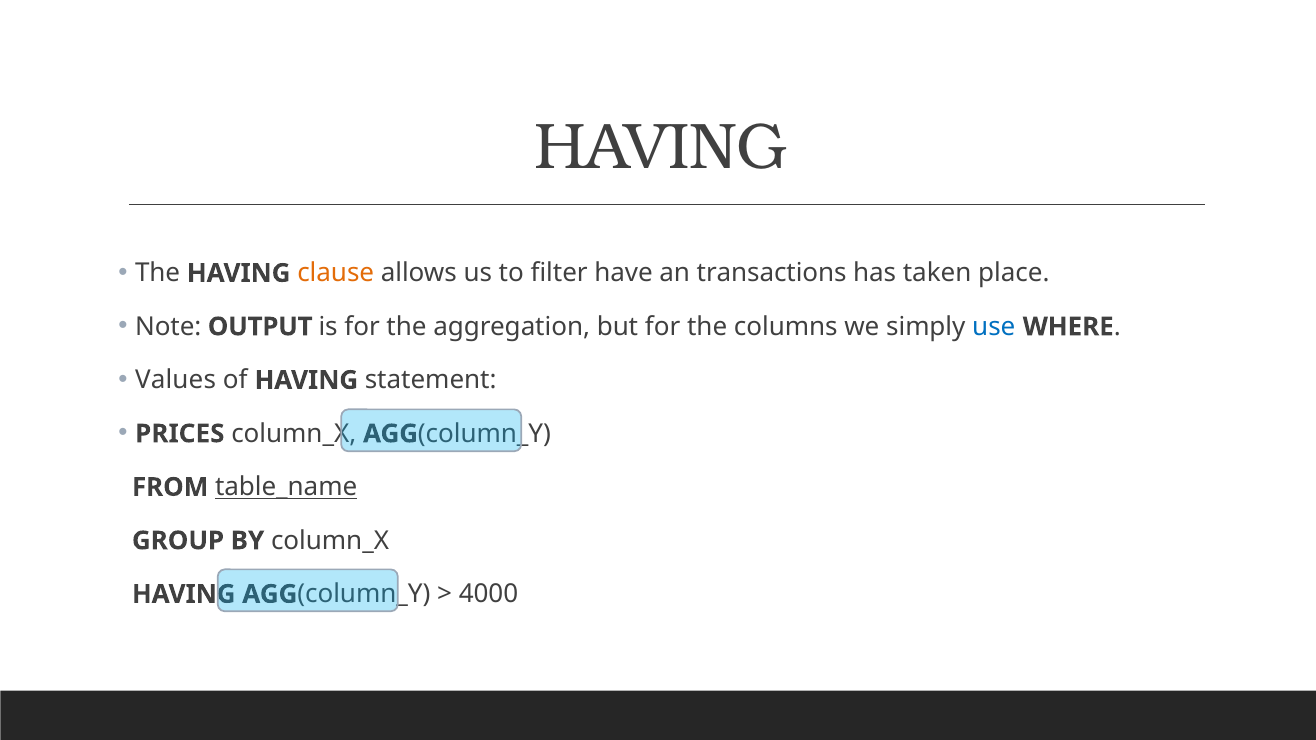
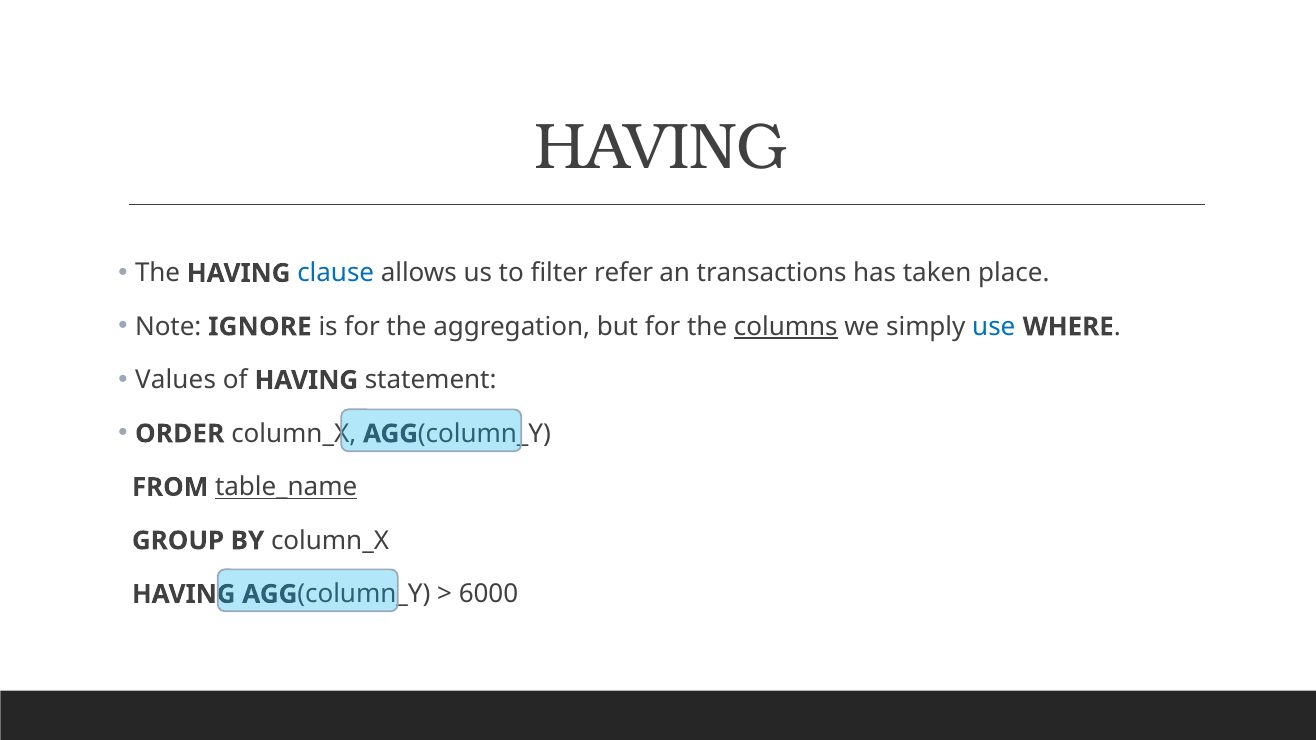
clause colour: orange -> blue (336, 273)
have: have -> refer (624, 273)
OUTPUT: OUTPUT -> IGNORE (260, 327)
columns underline: none -> present (786, 327)
PRICES: PRICES -> ORDER (180, 434)
4000: 4000 -> 6000 (488, 594)
